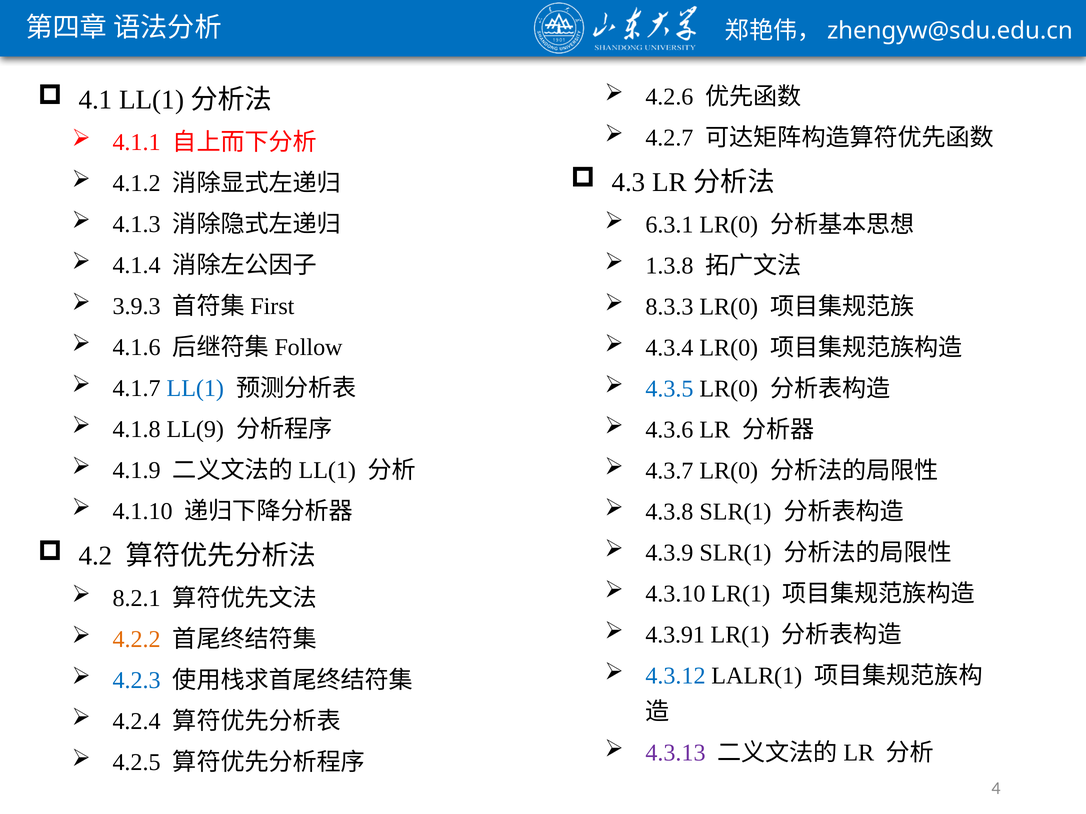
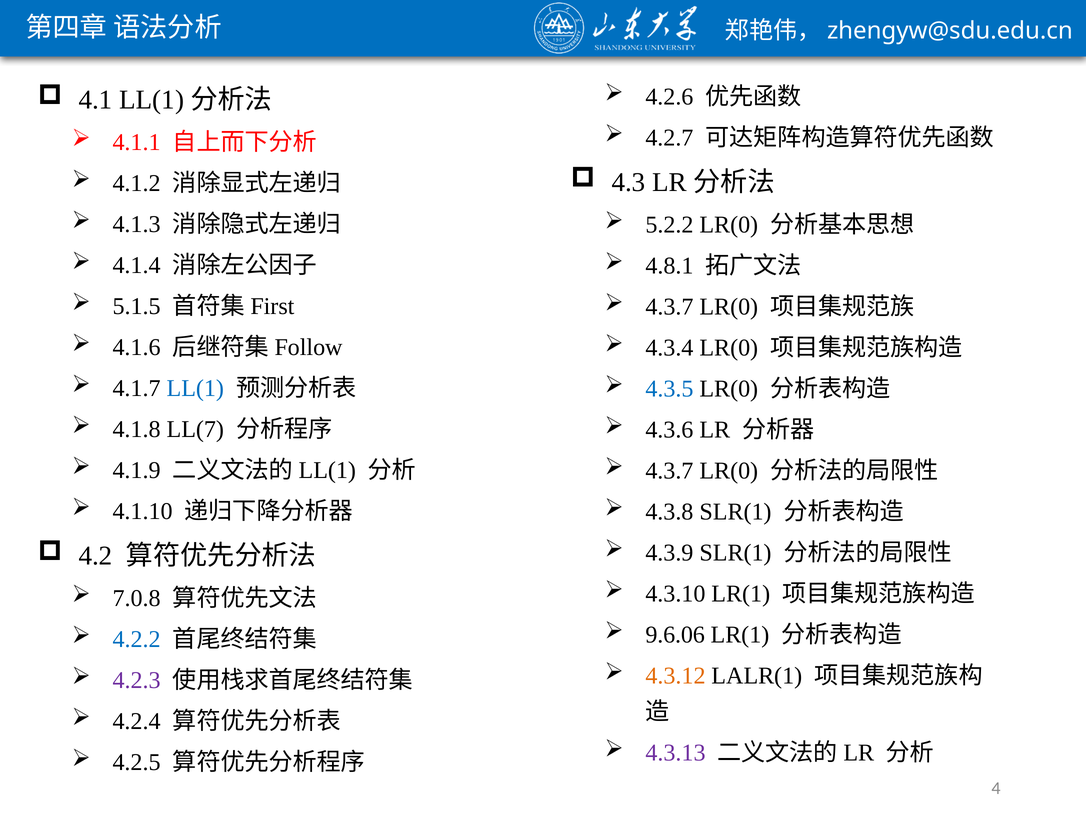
6.3.1: 6.3.1 -> 5.2.2 (669, 225)
1.3.8: 1.3.8 -> 4.8.1 (669, 266)
3.9.3: 3.9.3 -> 5.1.5 (137, 306)
8.3.3: 8.3.3 -> 4.3.7 (669, 307)
LL(9: LL(9 -> LL(7 (195, 429)
8.2.1: 8.2.1 -> 7.0.8 (137, 599)
4.3.91: 4.3.91 -> 9.6.06 (675, 635)
4.2.2 colour: orange -> blue (137, 640)
4.3.12 colour: blue -> orange (676, 676)
4.2.3 colour: blue -> purple (137, 681)
